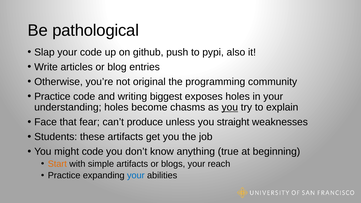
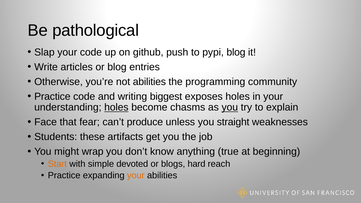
pypi also: also -> blog (236, 52)
not original: original -> abilities (149, 82)
holes underline: none -> present (116, 107)
might code: code -> wrap (93, 152)
simple artifacts: artifacts -> devoted (132, 164)
blogs your: your -> hard (197, 164)
your colour: blue -> orange (136, 176)
